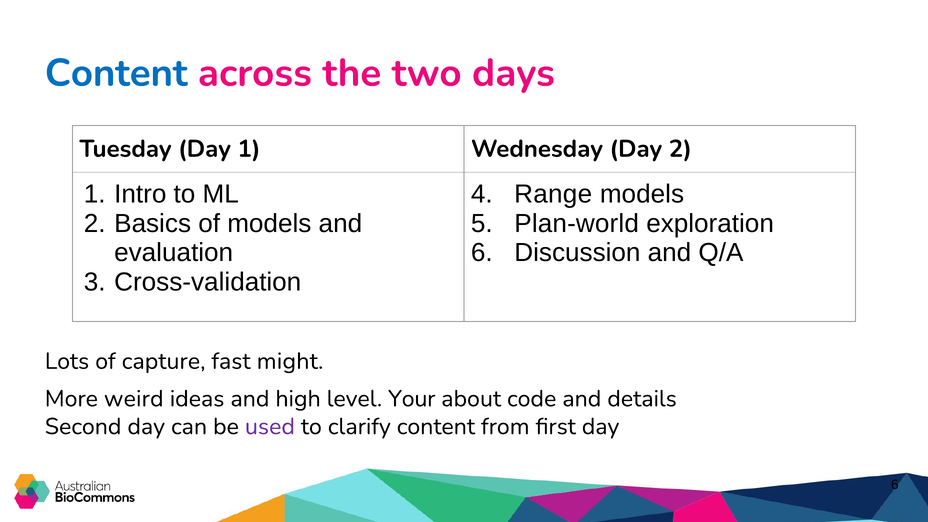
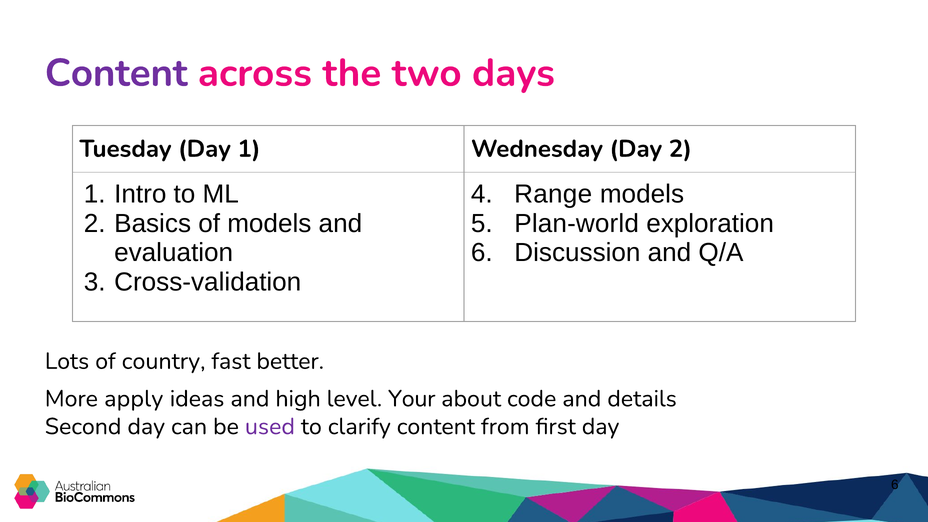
Content colour: blue -> purple (116, 73)
capture: capture -> country (164, 361)
might: might -> better (290, 361)
weird: weird -> apply (134, 399)
